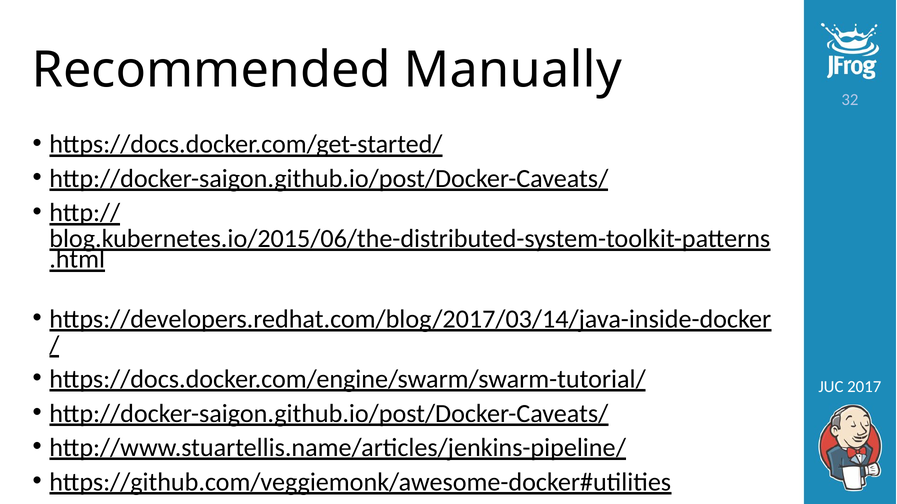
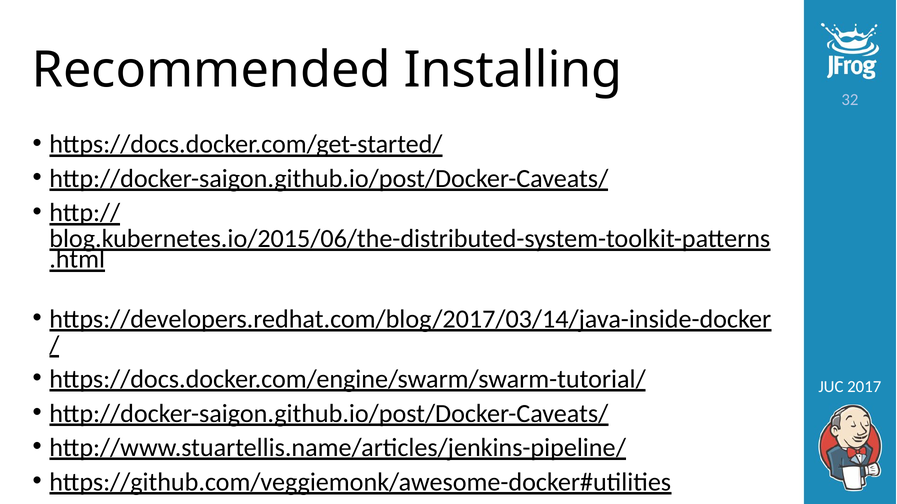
Manually: Manually -> Installing (513, 70)
